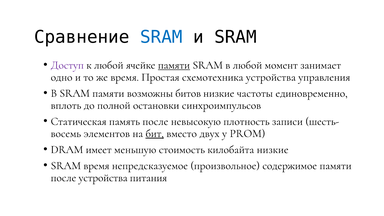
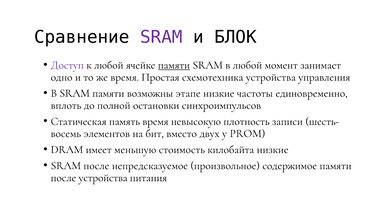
SRAM colour: blue -> purple (161, 37)
и SRAM: SRAM -> БЛОК (235, 37)
битов: битов -> этапе (188, 93)
память после: после -> время (155, 121)
бит underline: present -> none (155, 133)
SRAM время: время -> после (96, 165)
